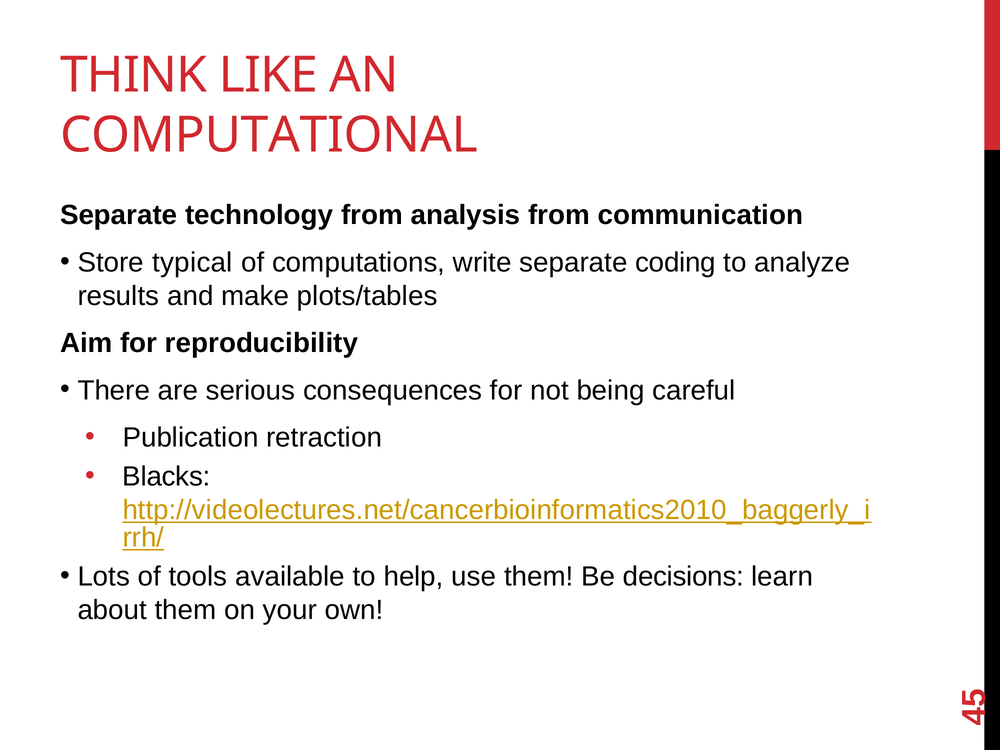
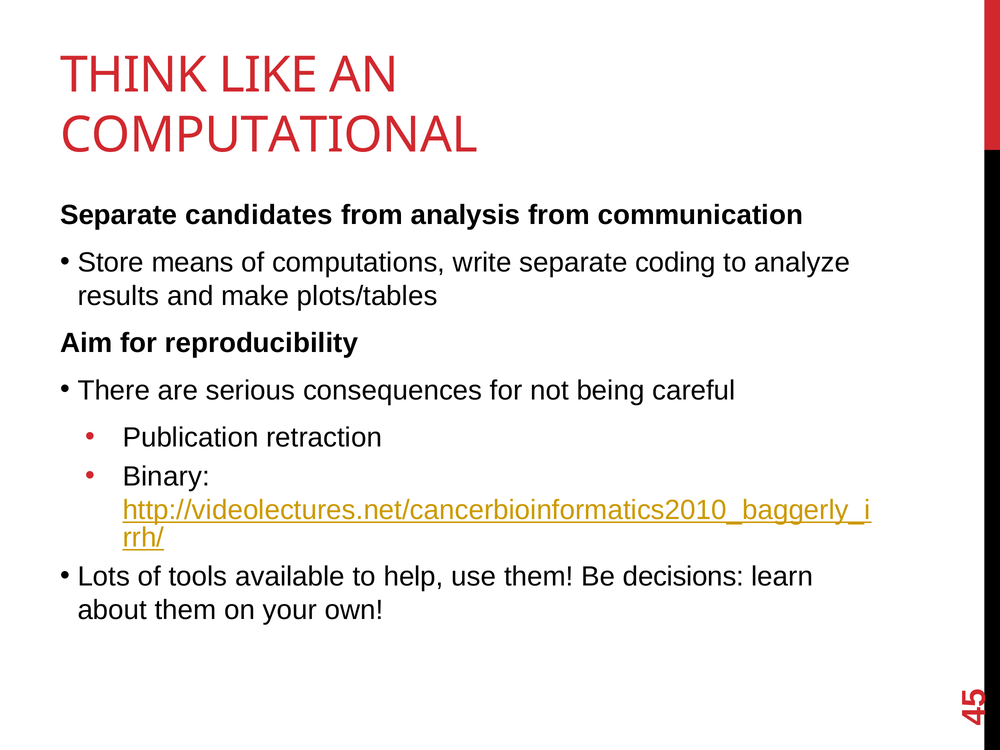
technology: technology -> candidates (259, 215)
typical: typical -> means (193, 263)
Blacks: Blacks -> Binary (166, 476)
